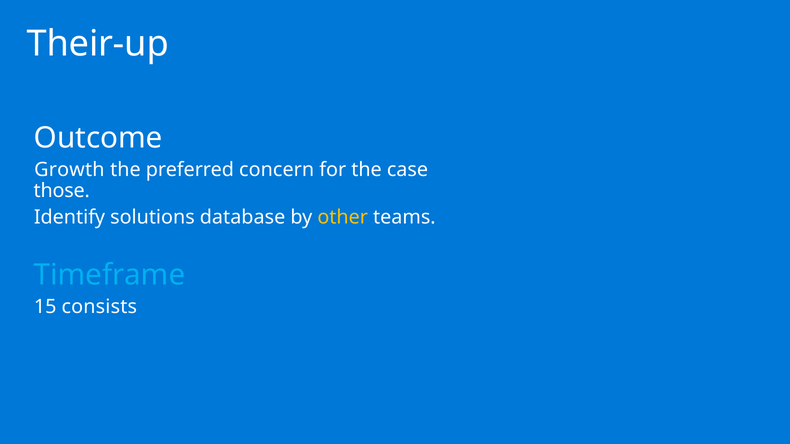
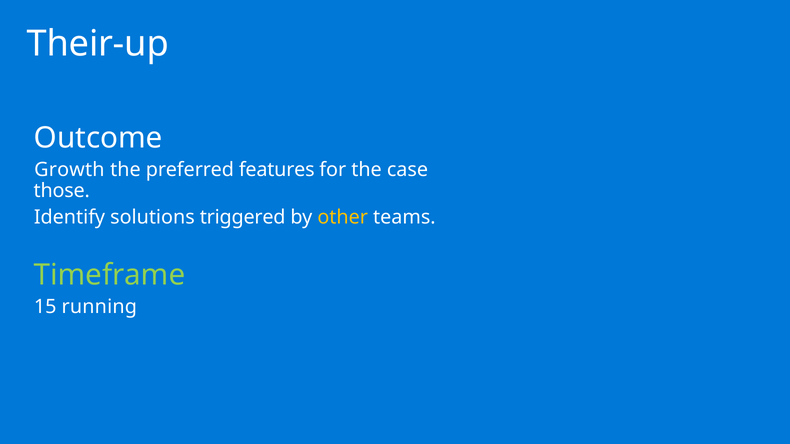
concern: concern -> features (277, 170)
database: database -> triggered (243, 217)
Timeframe colour: light blue -> light green (110, 275)
consists: consists -> running (99, 307)
